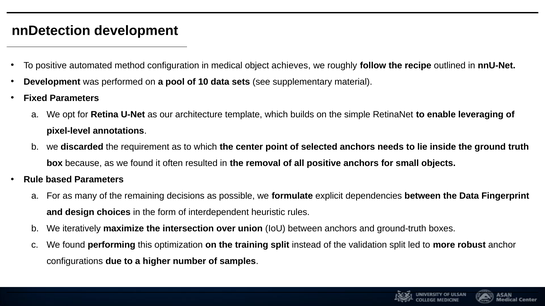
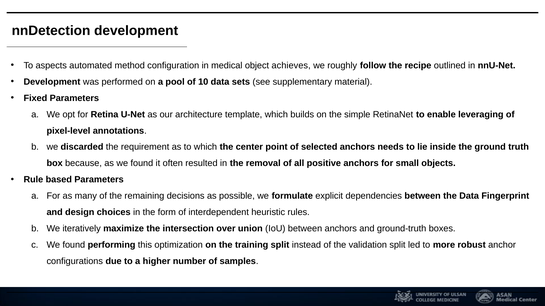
To positive: positive -> aspects (51, 66)
